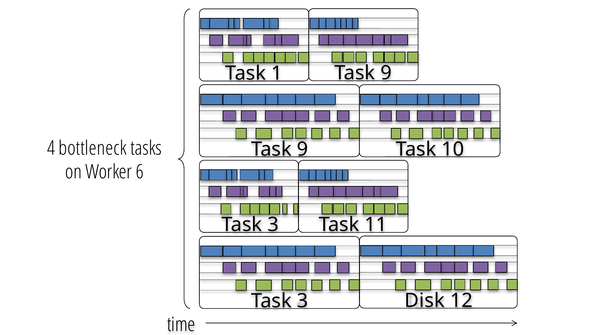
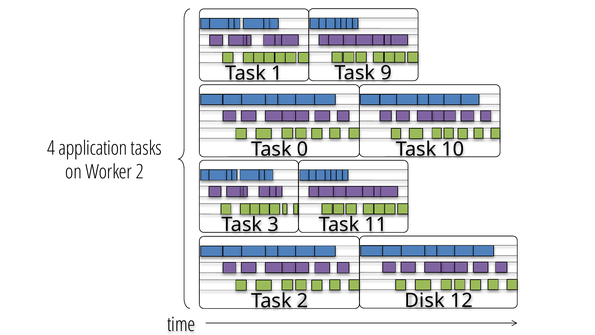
bottleneck: bottleneck -> application (93, 148)
9: 9 -> 0 (303, 149)
Worker 6: 6 -> 2 (140, 172)
3: 3 -> 2 (303, 301)
